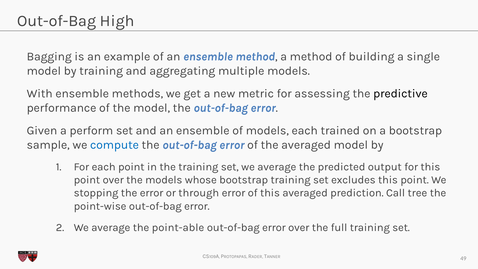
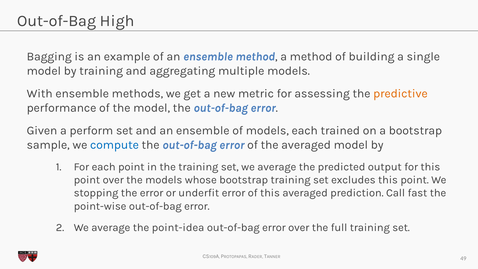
predictive colour: black -> orange (400, 93)
through: through -> underfit (199, 193)
tree: tree -> fast (417, 193)
point-able: point-able -> point-idea (178, 227)
